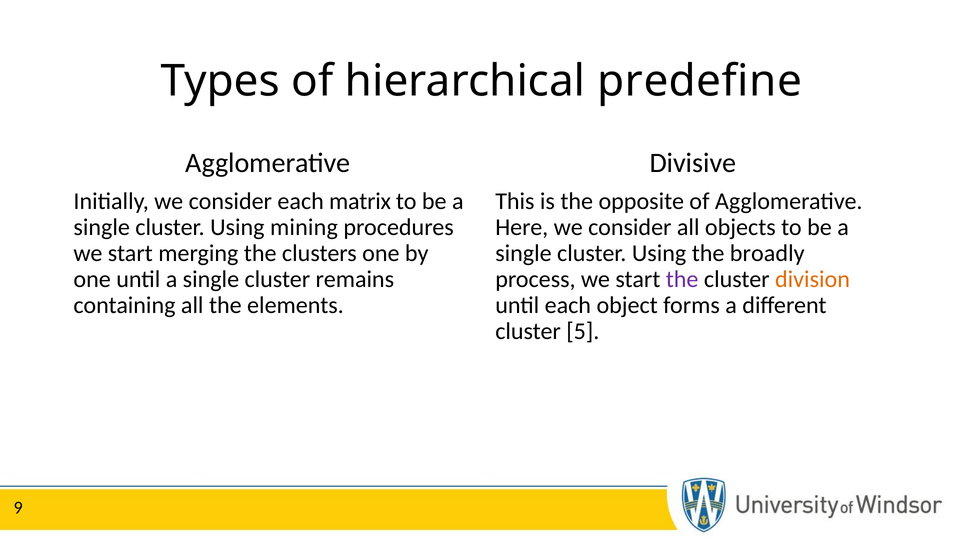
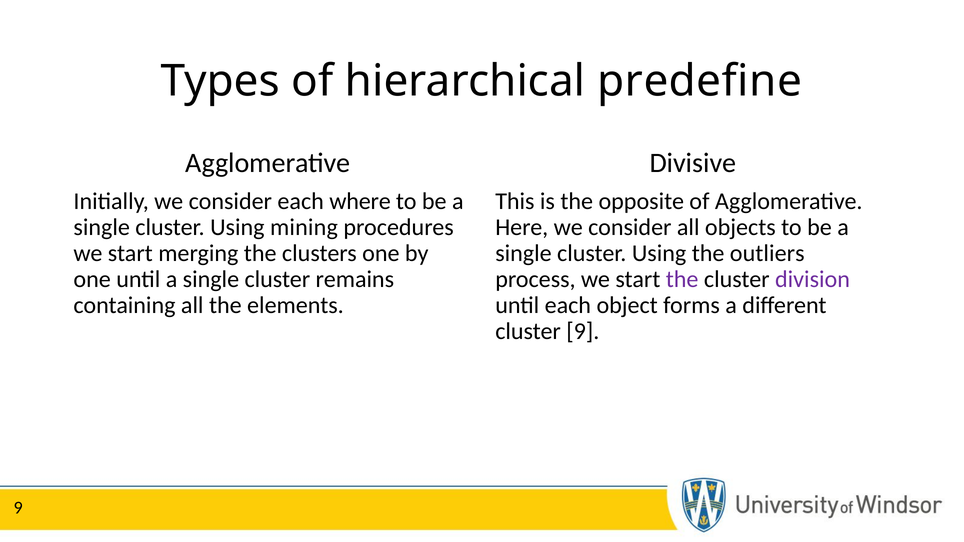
matrix: matrix -> where (360, 201)
broadly: broadly -> outliers (767, 253)
division colour: orange -> purple (812, 279)
cluster 5: 5 -> 9 (583, 331)
